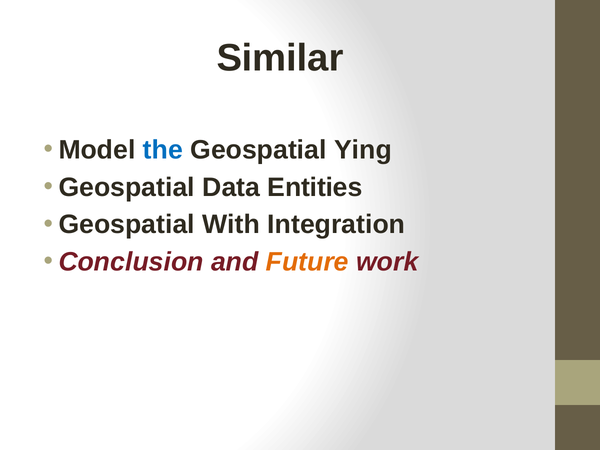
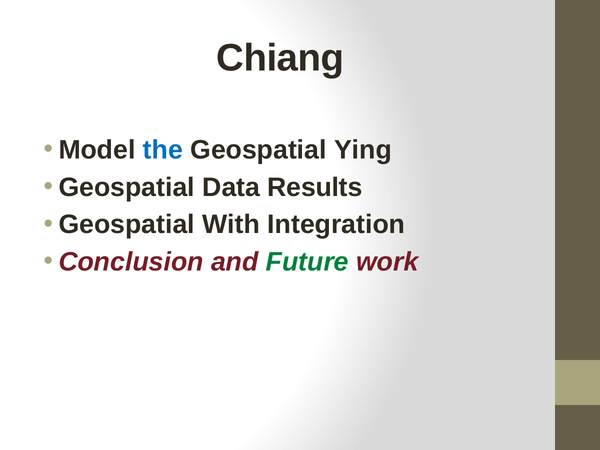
Similar: Similar -> Chiang (280, 58)
Entities: Entities -> Results (315, 187)
Future colour: orange -> green (307, 262)
